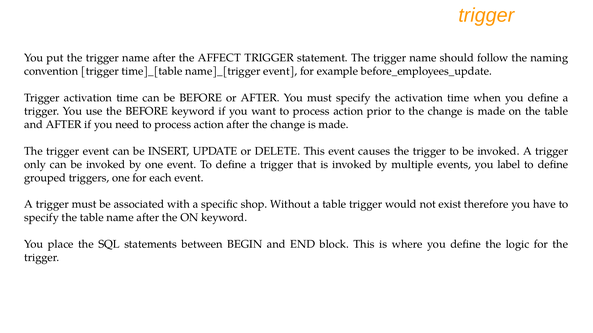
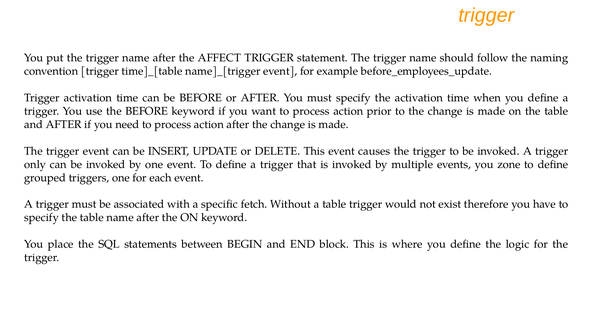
label: label -> zone (509, 165)
shop: shop -> fetch (254, 205)
